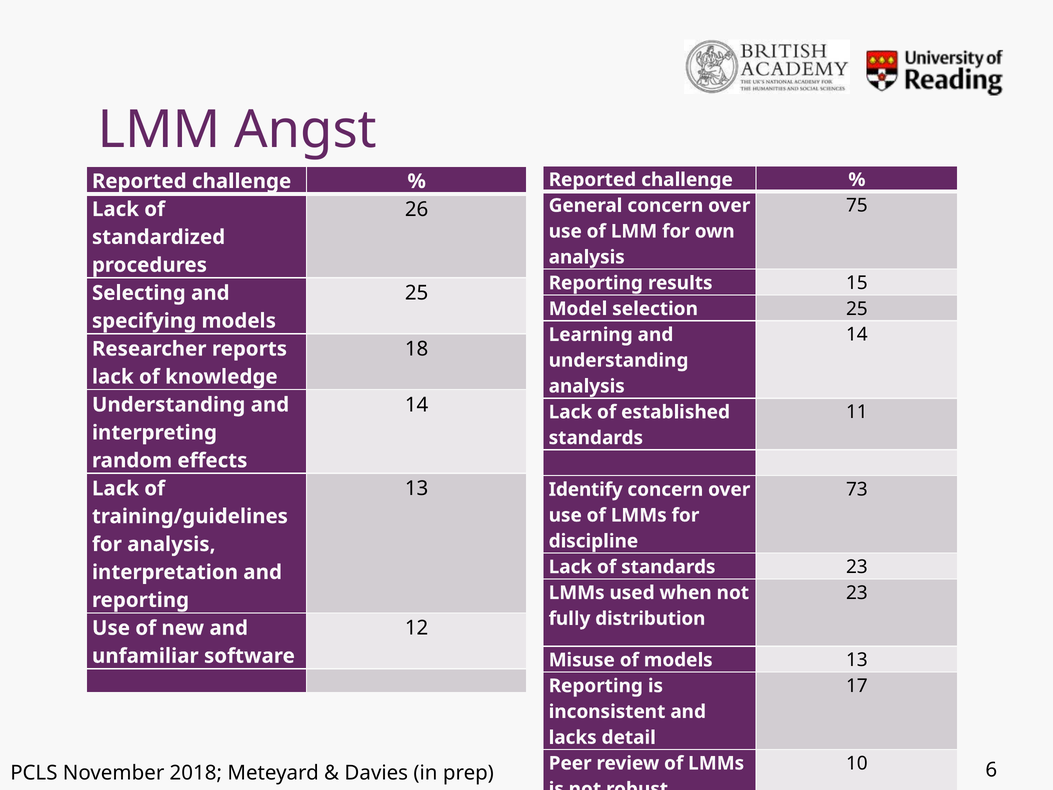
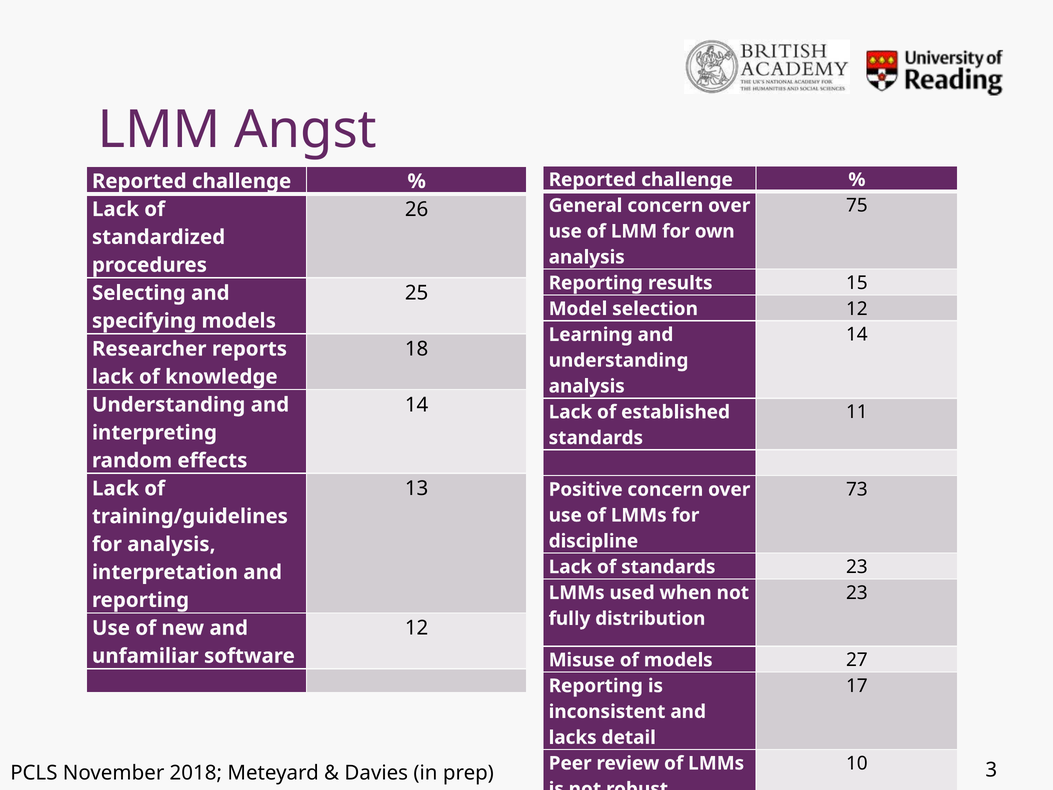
25: 25 -> 12 (857, 309)
Identify: Identify -> Positive (586, 489)
13: 13 -> 27 (857, 660)
6: 6 -> 3 (991, 770)
